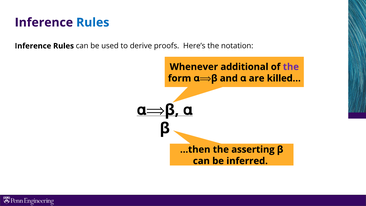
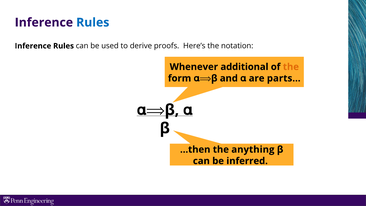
the colour: purple -> orange (291, 67)
killed…: killed… -> parts… (284, 78)
asserting: asserting -> anything (253, 149)
